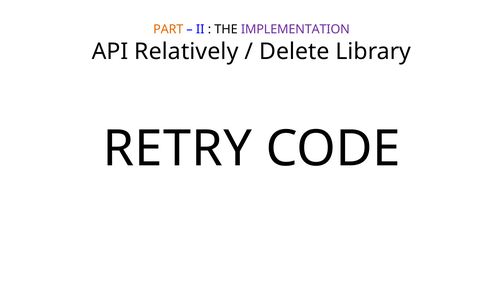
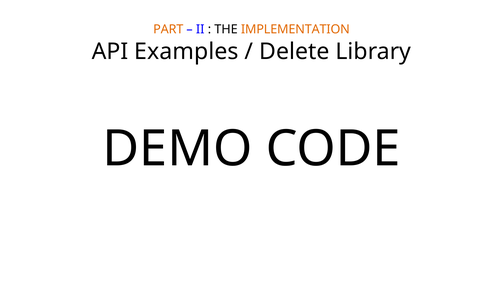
IMPLEMENTATION colour: purple -> orange (295, 29)
Relatively: Relatively -> Examples (186, 52)
RETRY: RETRY -> DEMO (177, 149)
